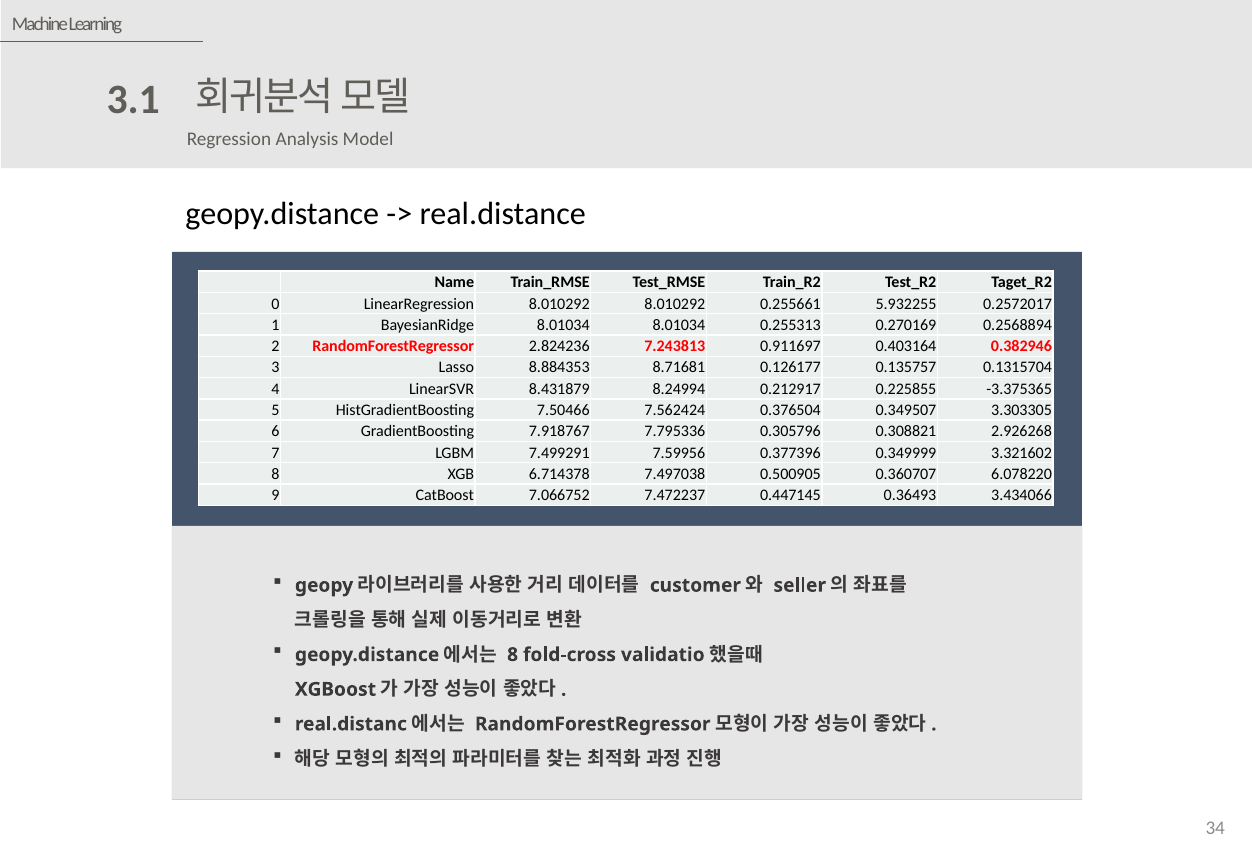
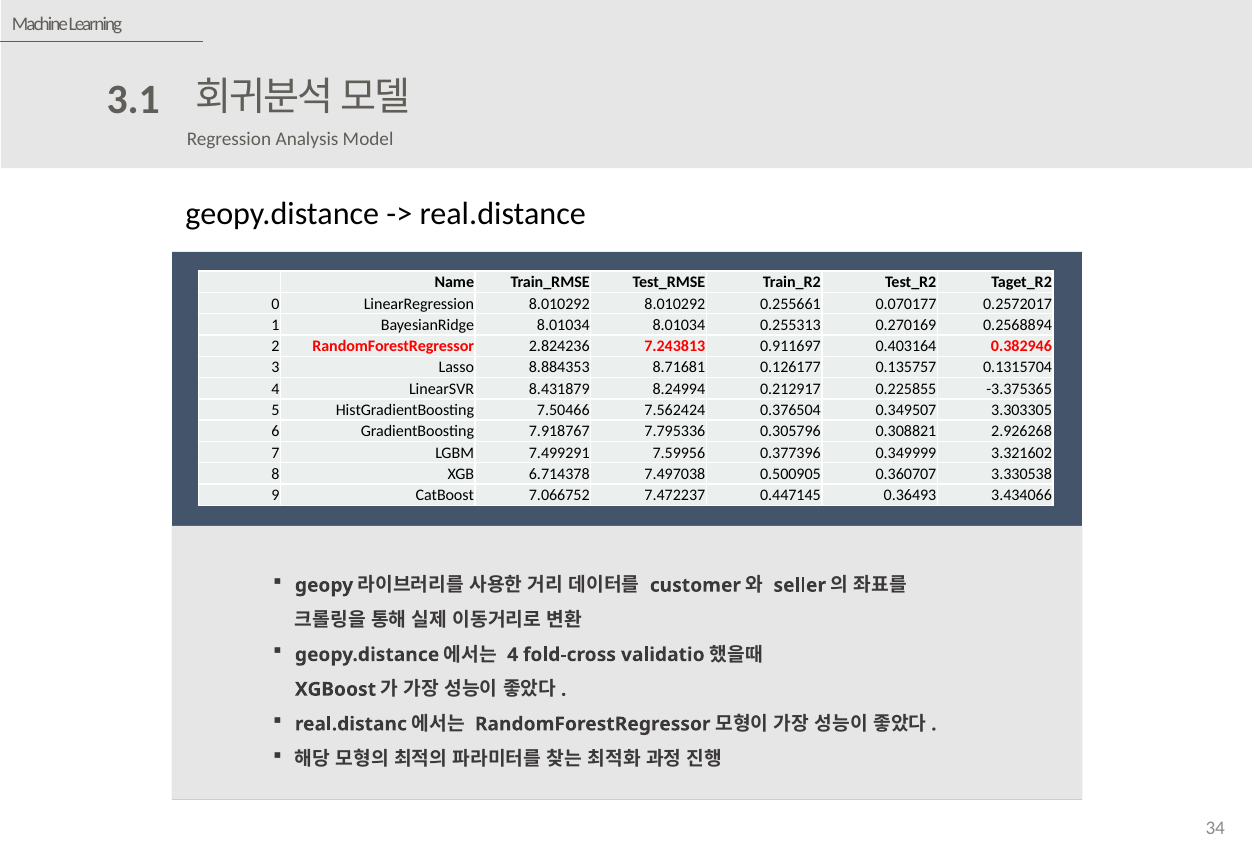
5.932255: 5.932255 -> 0.070177 (906, 304)
6.078220: 6.078220 -> 3.330538 (1022, 474)
8: 8 -> 4 (513, 655)
